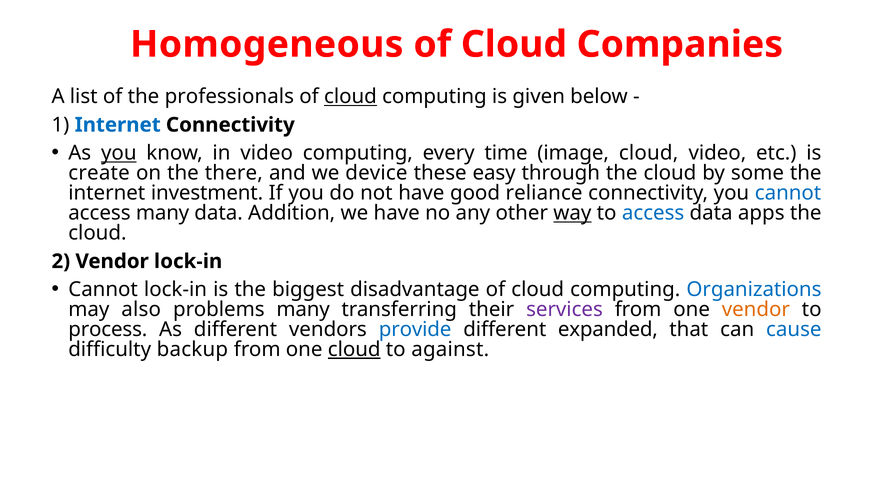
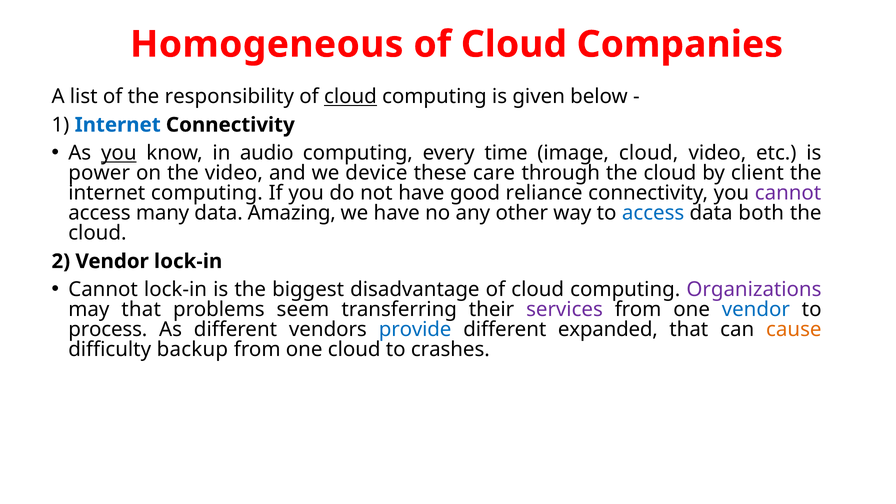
professionals: professionals -> responsibility (229, 97)
in video: video -> audio (267, 153)
create: create -> power (99, 173)
the there: there -> video (234, 173)
easy: easy -> care (494, 173)
some: some -> client (757, 173)
internet investment: investment -> computing (207, 193)
cannot colour: blue -> purple (788, 193)
Addition: Addition -> Amazing (292, 213)
way underline: present -> none (572, 213)
apps: apps -> both (761, 213)
Organizations colour: blue -> purple (754, 290)
may also: also -> that (141, 310)
problems many: many -> seem (303, 310)
vendor colour: orange -> blue (756, 310)
cause colour: blue -> orange (794, 330)
cloud underline: present -> none (354, 350)
against: against -> crashes (450, 350)
